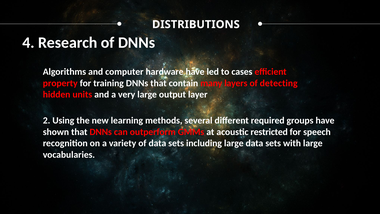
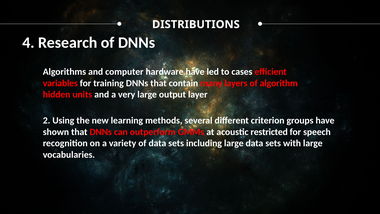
property: property -> variables (60, 83)
detecting: detecting -> algorithm (279, 83)
required: required -> criterion (268, 120)
